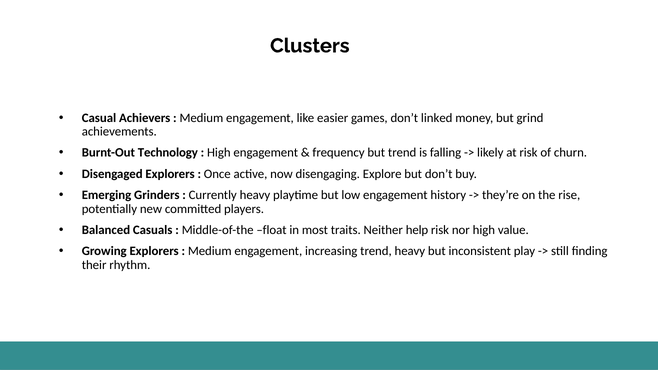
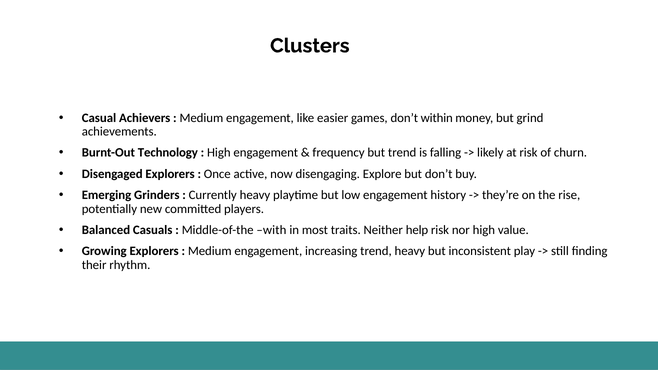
linked: linked -> within (437, 118)
float: float -> with (271, 230)
